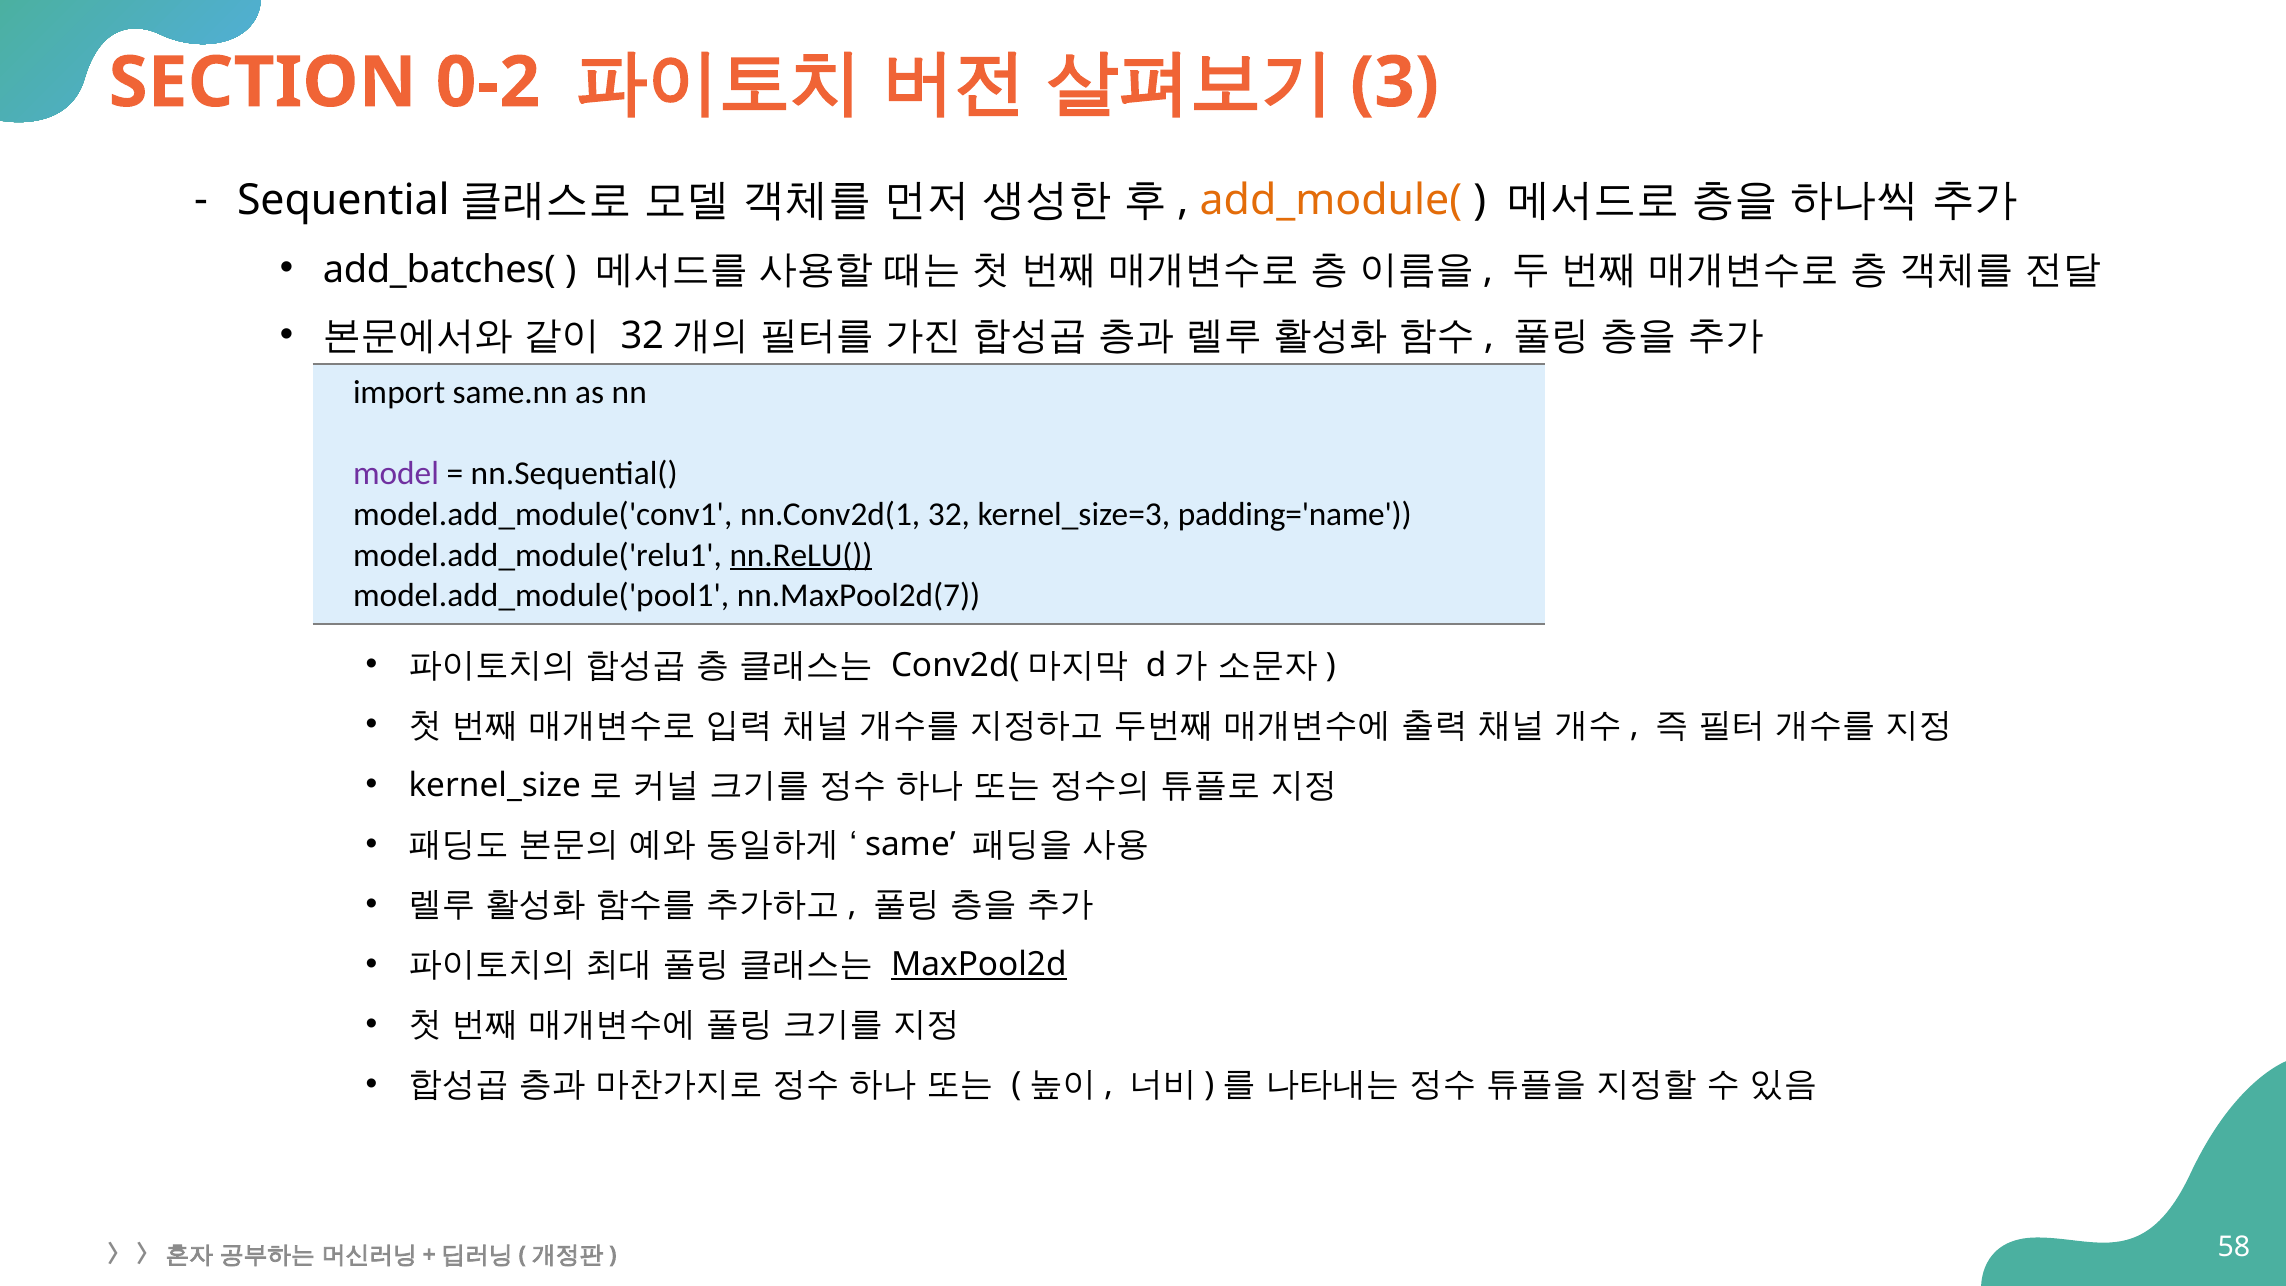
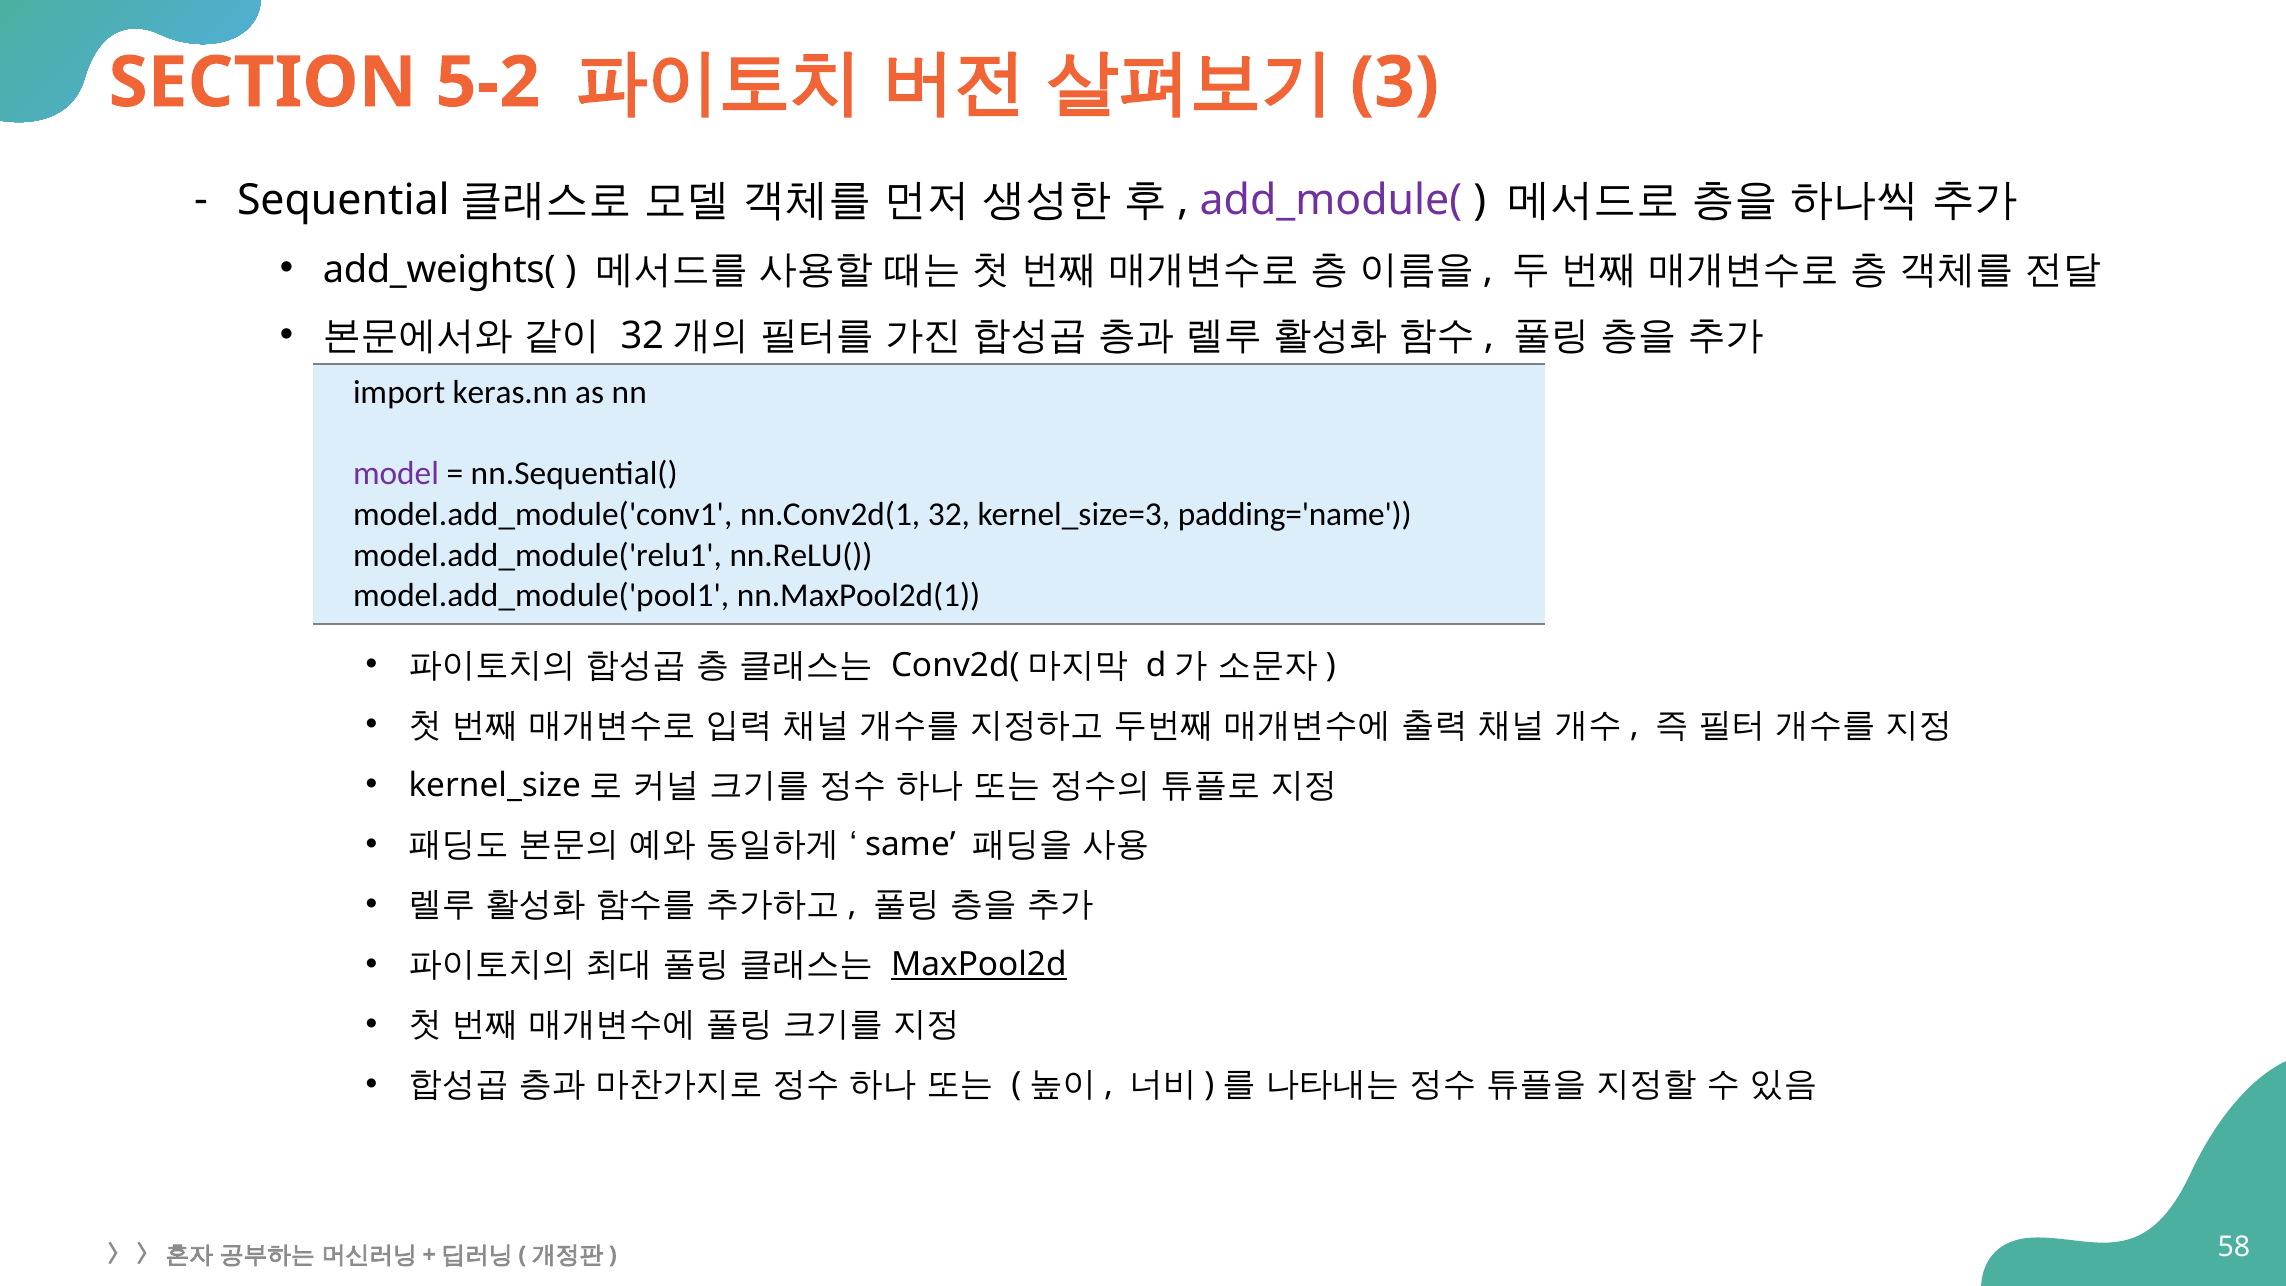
0-2: 0-2 -> 5-2 (488, 83)
add_module( colour: orange -> purple (1331, 200)
add_batches(: add_batches( -> add_weights( (439, 270)
same.nn: same.nn -> keras.nn (510, 393)
nn.ReLU( underline: present -> none (801, 555)
nn.MaxPool2d(7: nn.MaxPool2d(7 -> nn.MaxPool2d(1 (859, 596)
